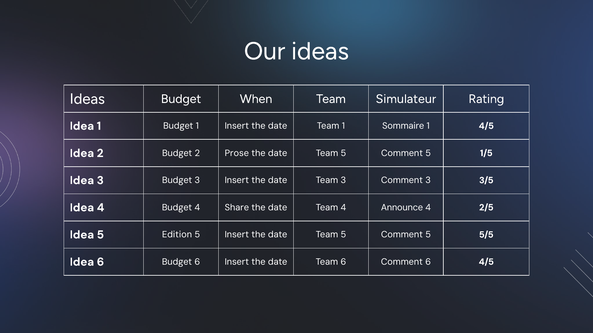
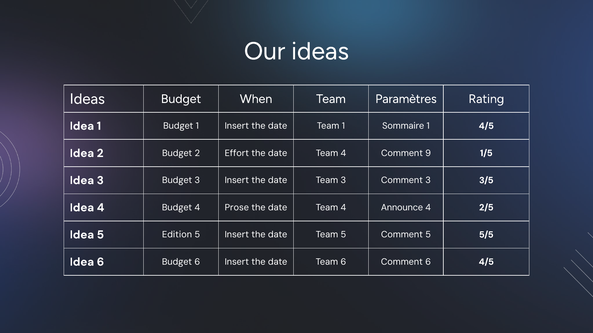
Simulateur: Simulateur -> Paramètres (406, 99)
Prose: Prose -> Effort (237, 153)
5: 5 -> 4 (343, 153)
5: 5 -> 9 (428, 153)
Share: Share -> Prose (237, 208)
